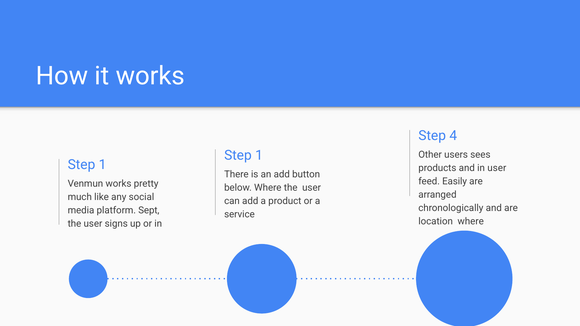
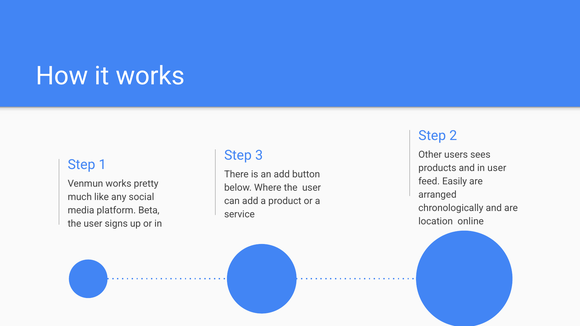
4: 4 -> 2 (453, 136)
1: 1 -> 3 (259, 156)
Sept: Sept -> Beta (149, 210)
location where: where -> online (471, 222)
